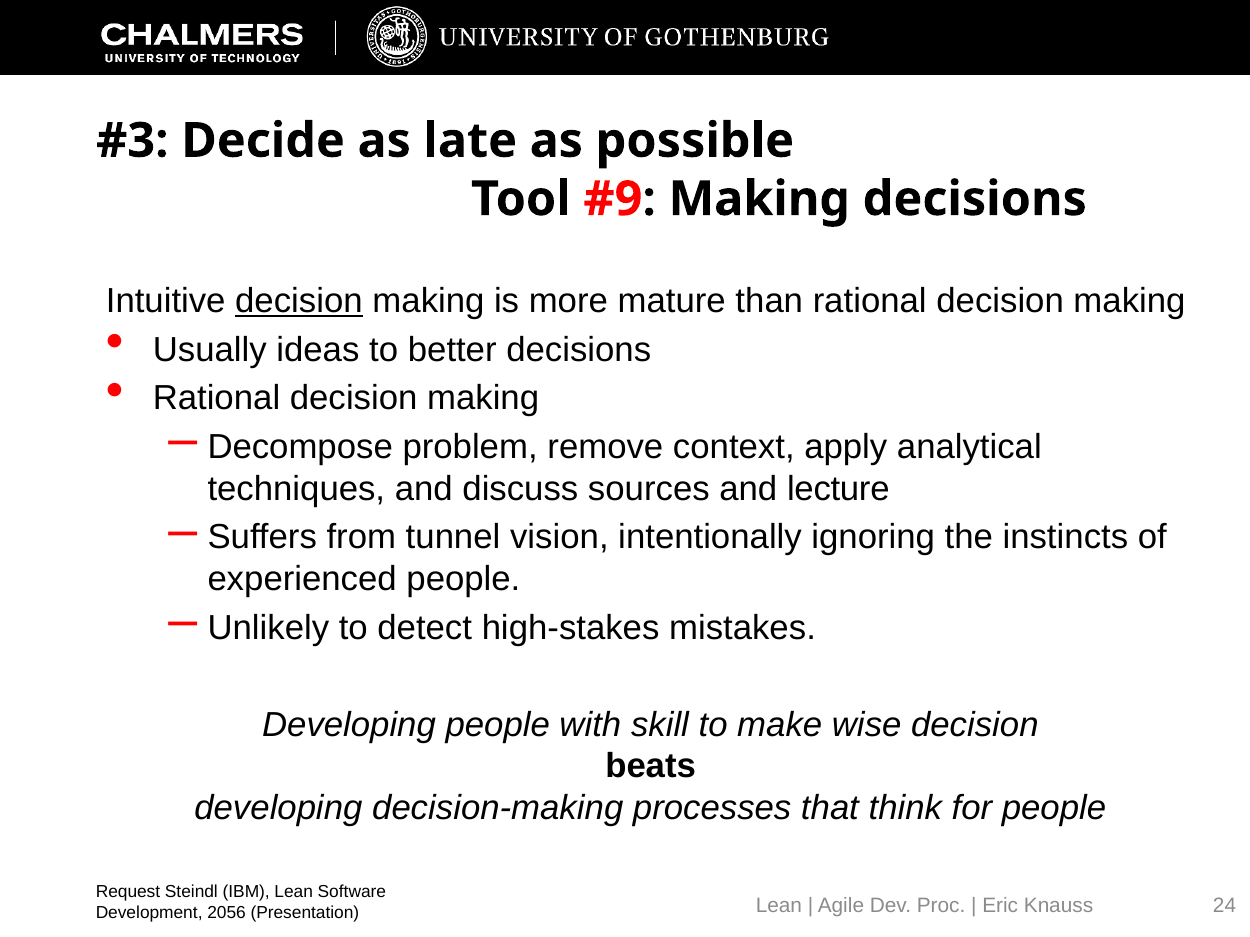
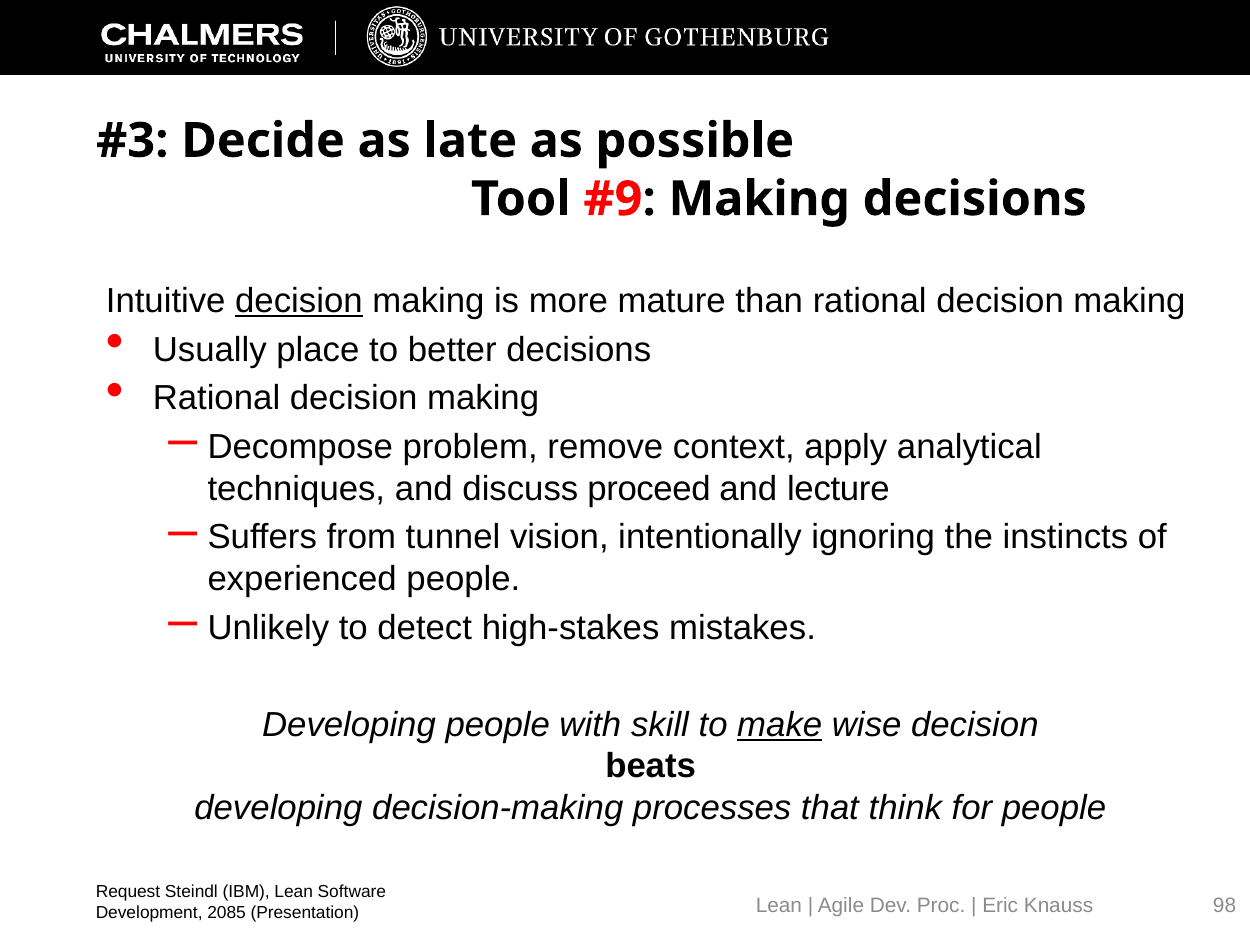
ideas: ideas -> place (318, 350)
sources: sources -> proceed (649, 489)
make underline: none -> present (780, 725)
2056: 2056 -> 2085 (227, 913)
24: 24 -> 98 (1225, 906)
